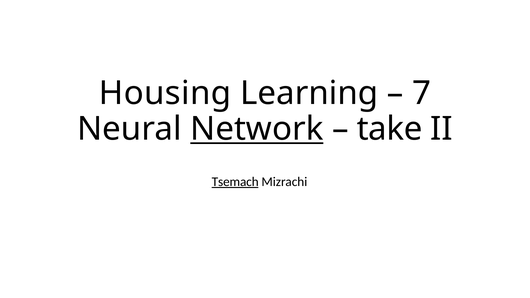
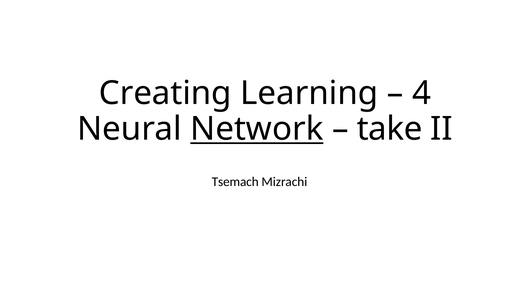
Housing: Housing -> Creating (165, 93)
7: 7 -> 4 (422, 93)
Tsemach underline: present -> none (235, 182)
